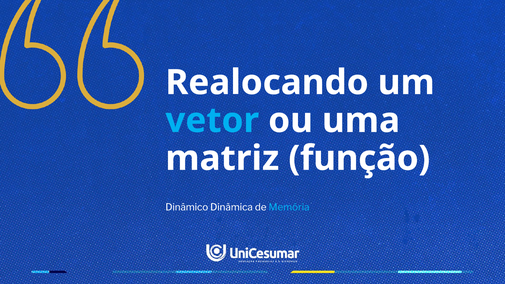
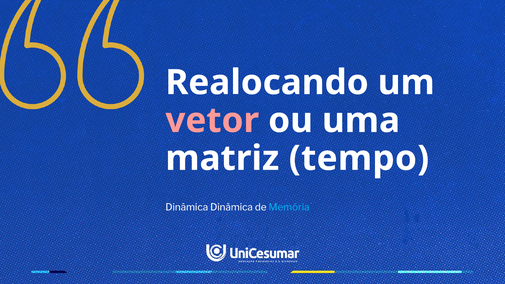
vetor colour: light blue -> pink (212, 120)
função: função -> tempo (359, 158)
Dinâmico: Dinâmico -> Dinâmica (187, 207)
